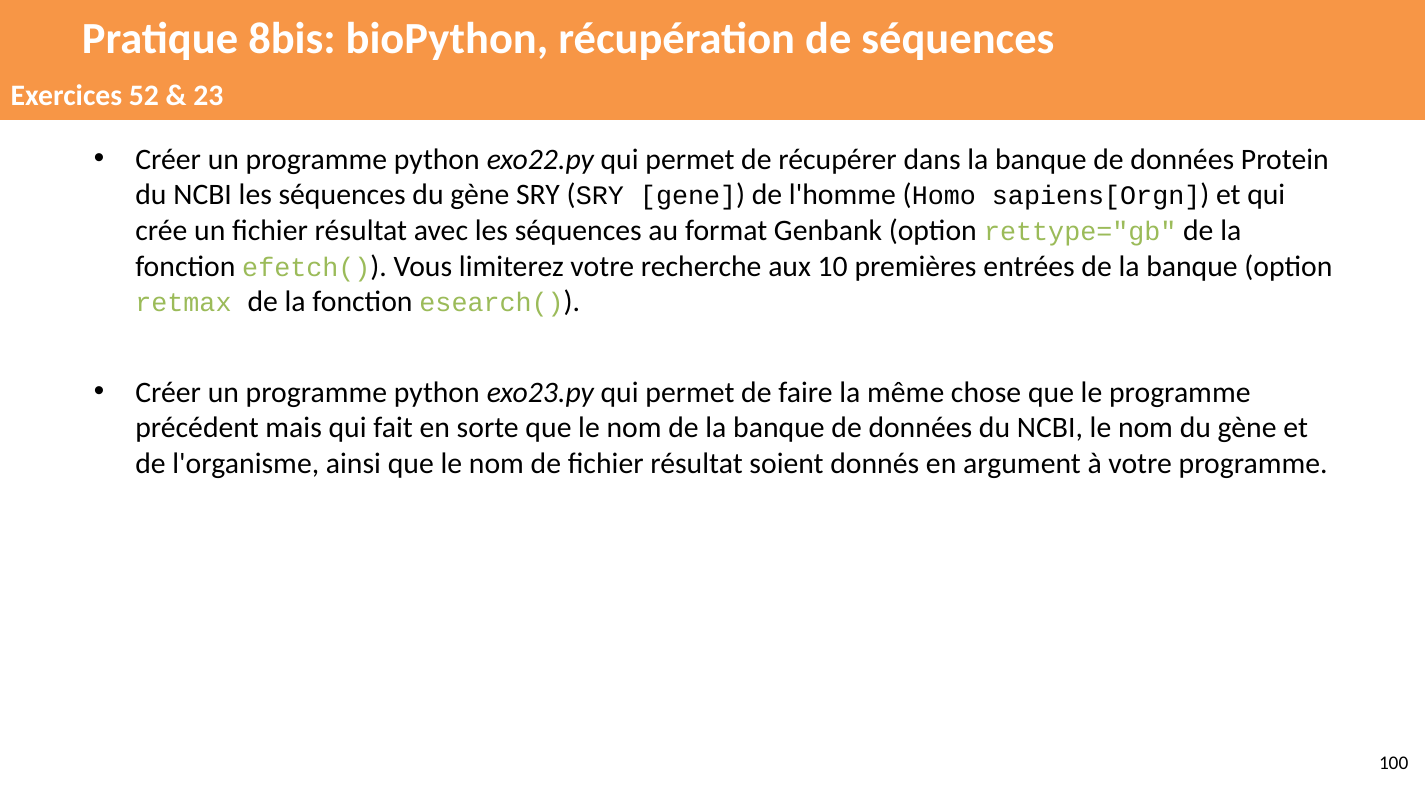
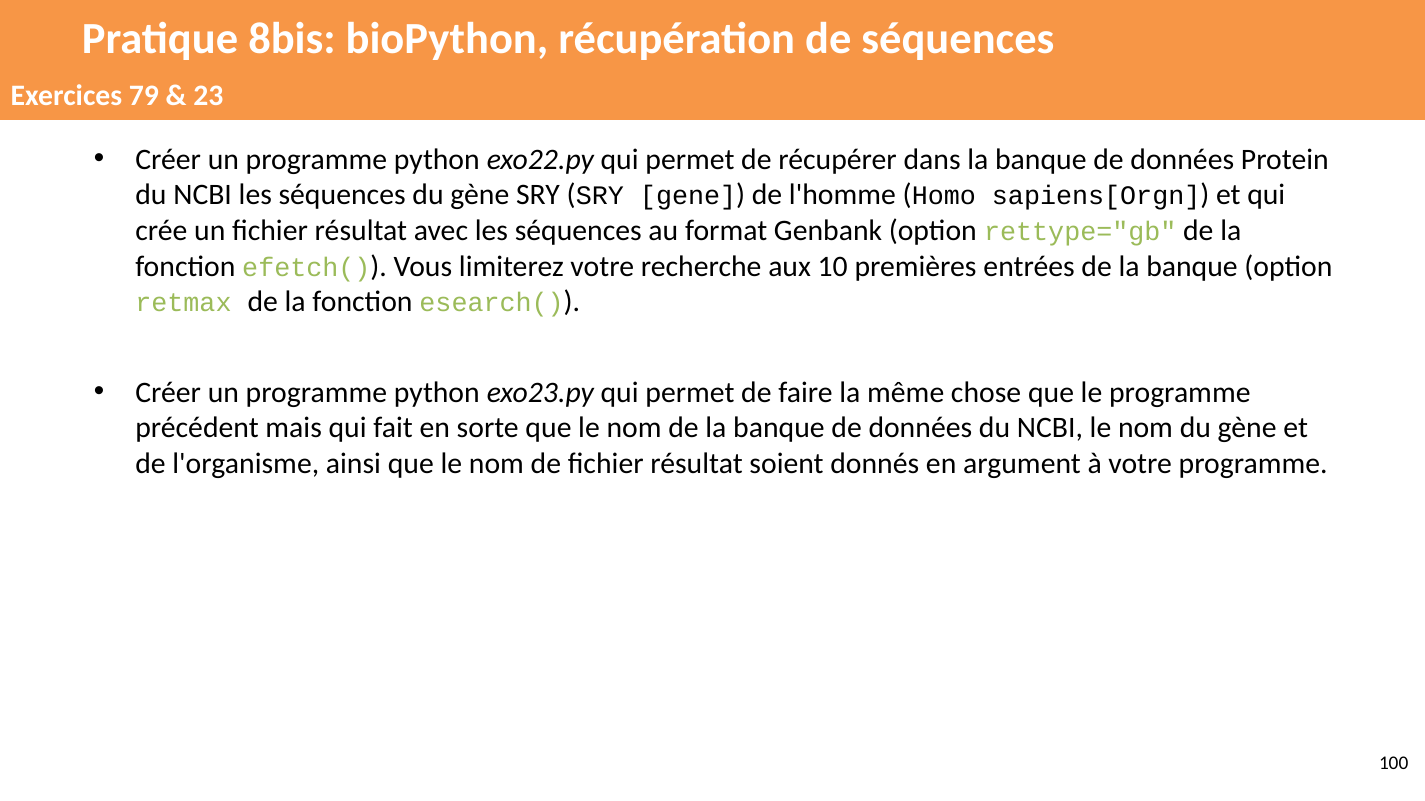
52: 52 -> 79 (144, 96)
